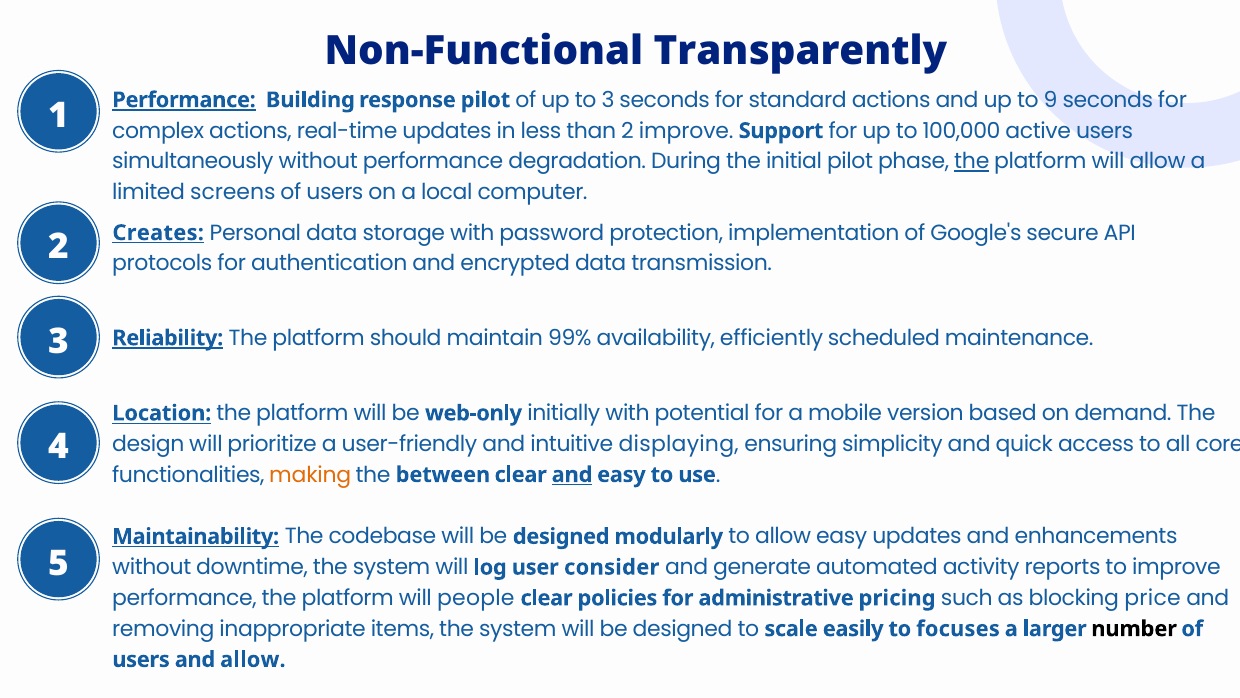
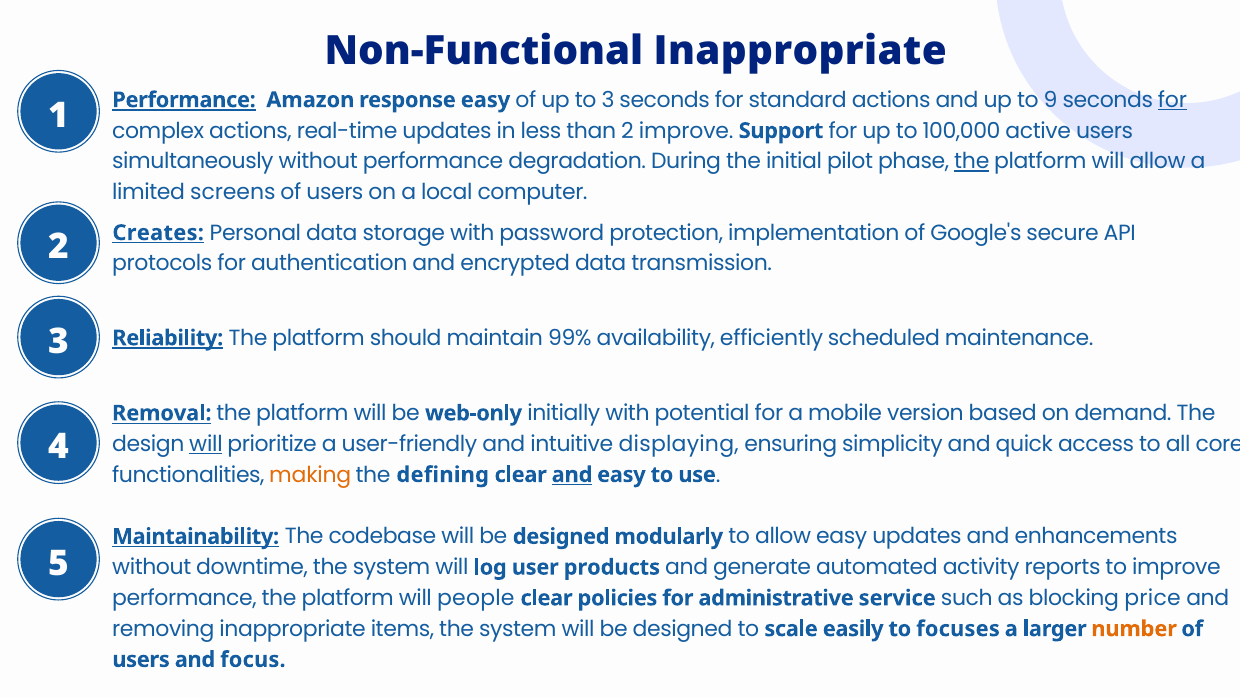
Non-Functional Transparently: Transparently -> Inappropriate (800, 51)
Building: Building -> Amazon (310, 100)
response pilot: pilot -> easy (485, 100)
for underline: none -> present (1172, 100)
Location: Location -> Removal (162, 413)
will underline: none -> present (206, 444)
between: between -> defining (443, 474)
consider: consider -> products (612, 567)
pricing: pricing -> service (897, 598)
number colour: black -> orange (1134, 628)
and allow: allow -> focus (253, 659)
